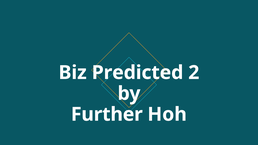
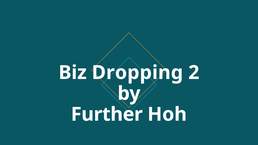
Predicted: Predicted -> Dropping (137, 73)
